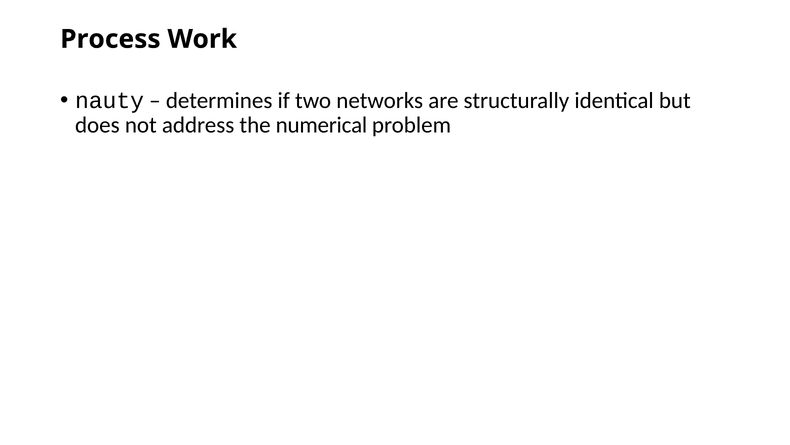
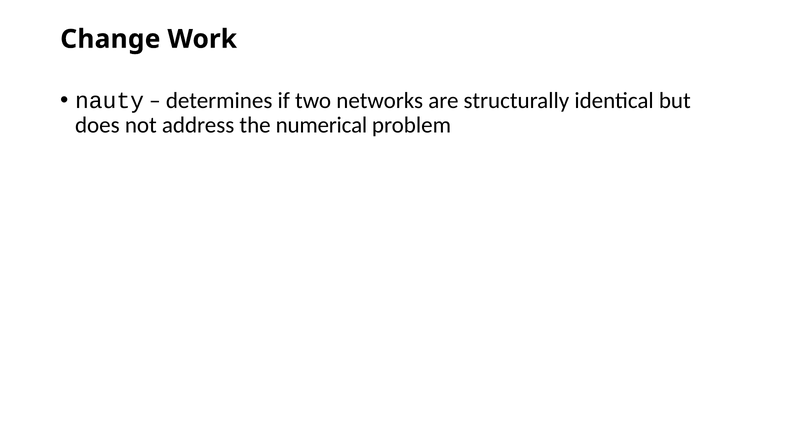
Process: Process -> Change (110, 39)
